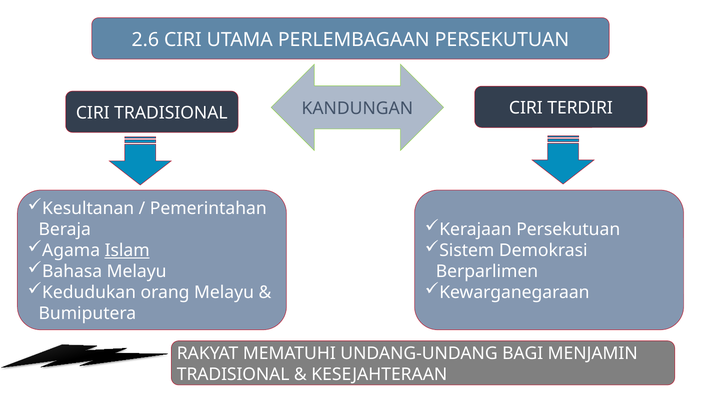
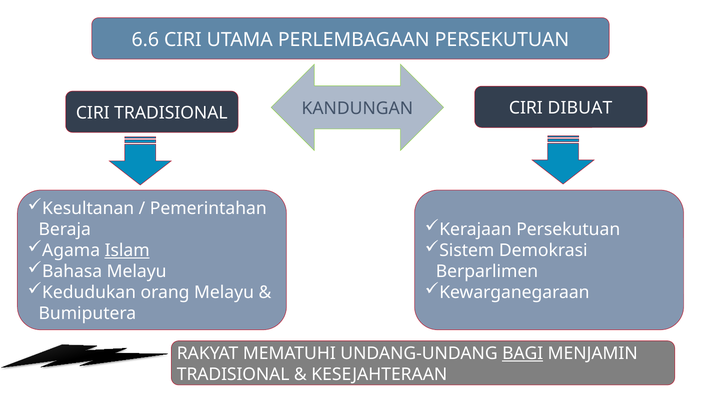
2.6: 2.6 -> 6.6 (145, 40)
TERDIRI: TERDIRI -> DIBUAT (580, 108)
BAGI underline: none -> present (523, 354)
